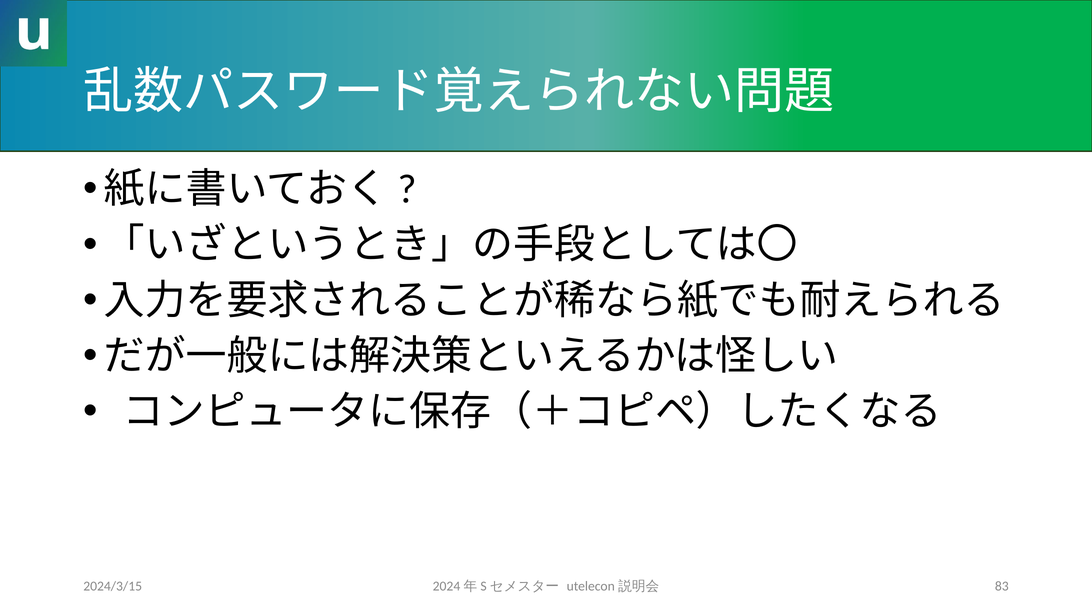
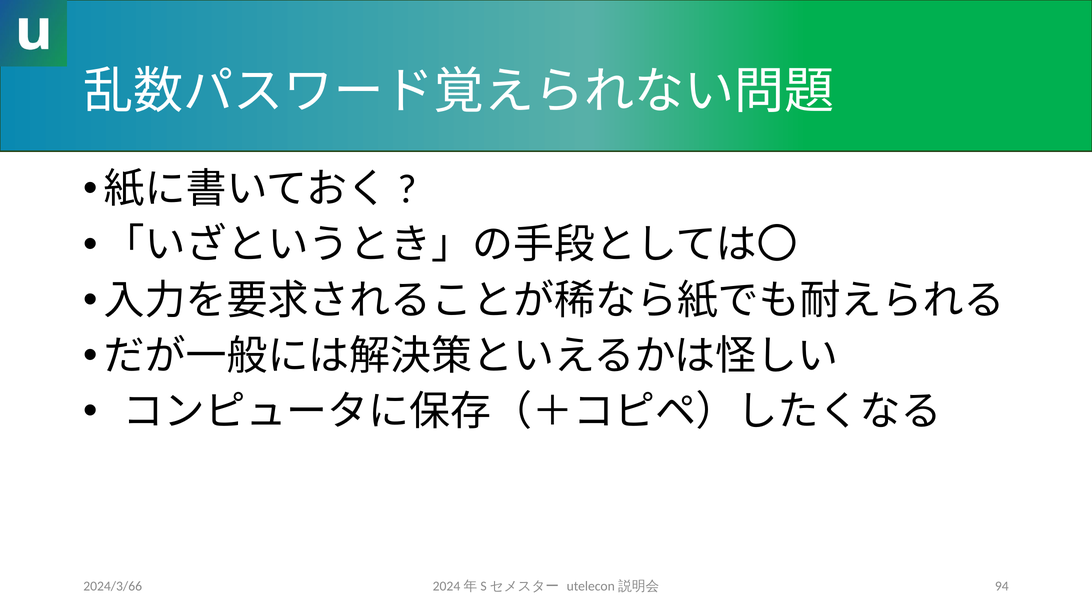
2024/3/15: 2024/3/15 -> 2024/3/66 (113, 587)
83: 83 -> 94 (1002, 586)
